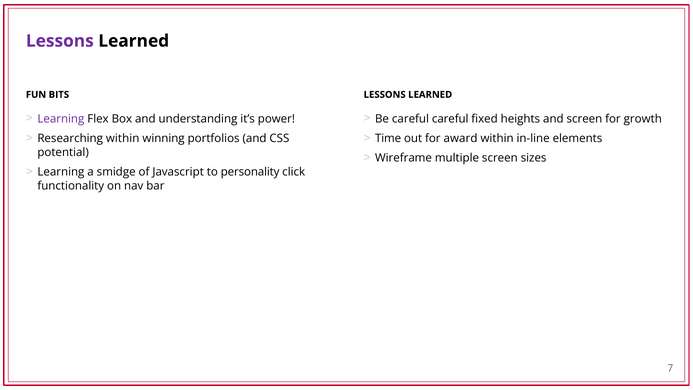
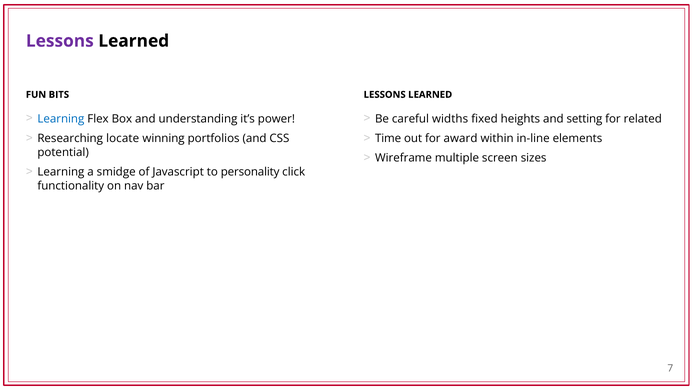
Learning colour: purple -> blue (61, 119)
careful careful: careful -> widths (450, 119)
and screen: screen -> setting (584, 119)
growth: growth -> related (643, 119)
Researching within: within -> locate (123, 138)
